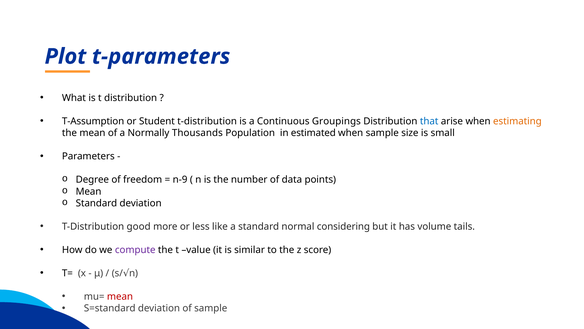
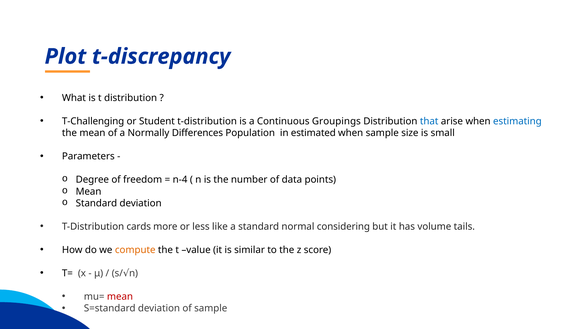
t-parameters: t-parameters -> t-discrepancy (161, 56)
T-Assumption: T-Assumption -> T-Challenging (93, 121)
estimating colour: orange -> blue (517, 121)
Thousands: Thousands -> Differences (197, 133)
n-9: n-9 -> n-4 (180, 179)
good: good -> cards (139, 226)
compute colour: purple -> orange (135, 250)
